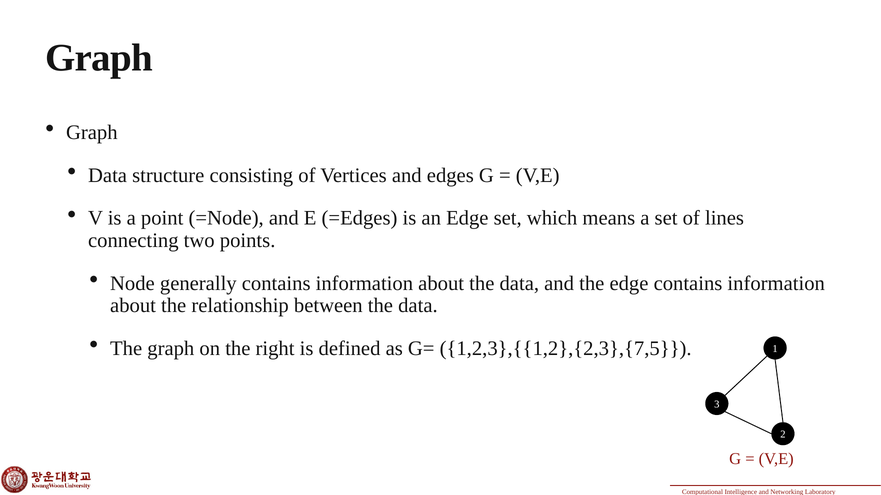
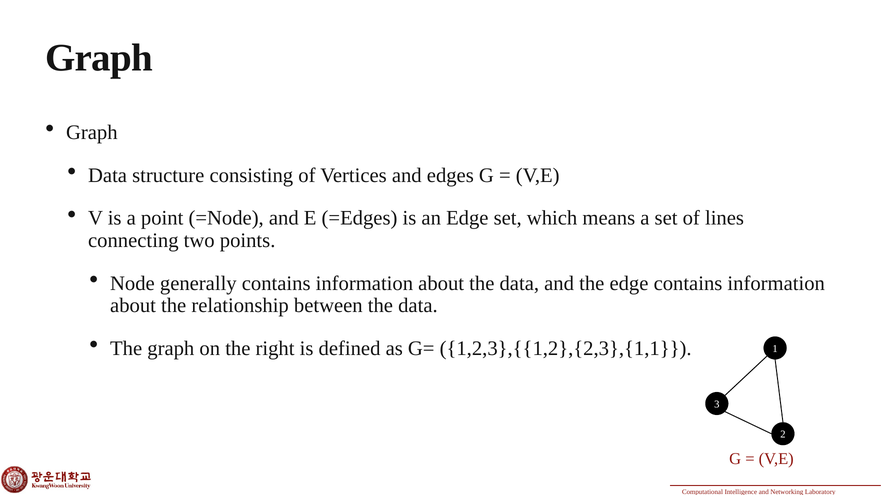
1,2,3},{{1,2},{2,3},{7,5: 1,2,3},{{1,2},{2,3},{7,5 -> 1,2,3},{{1,2},{2,3},{1,1 (566, 349)
